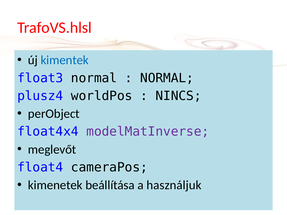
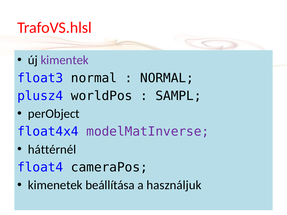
kimentek colour: blue -> purple (65, 60)
NINCS: NINCS -> SAMPL (179, 96)
meglevőt: meglevőt -> háttérnél (52, 150)
